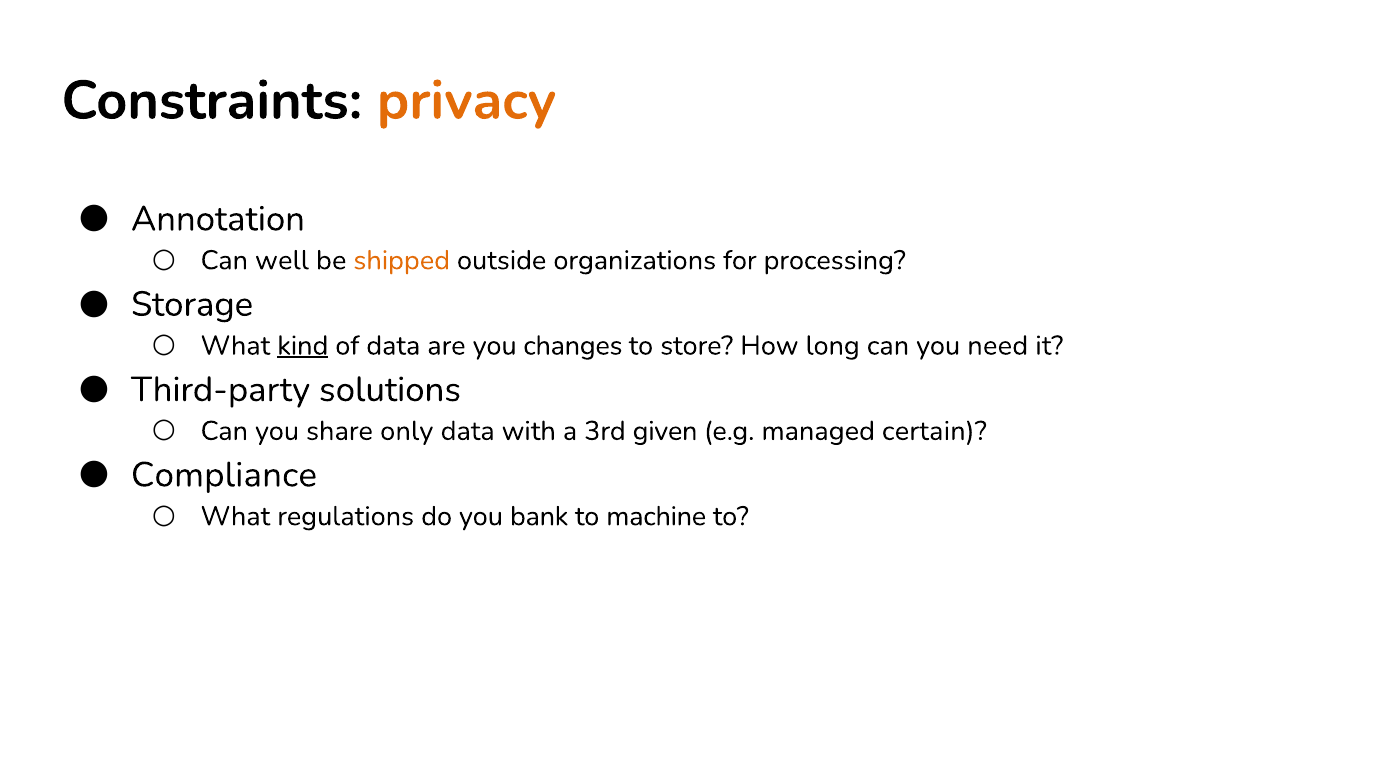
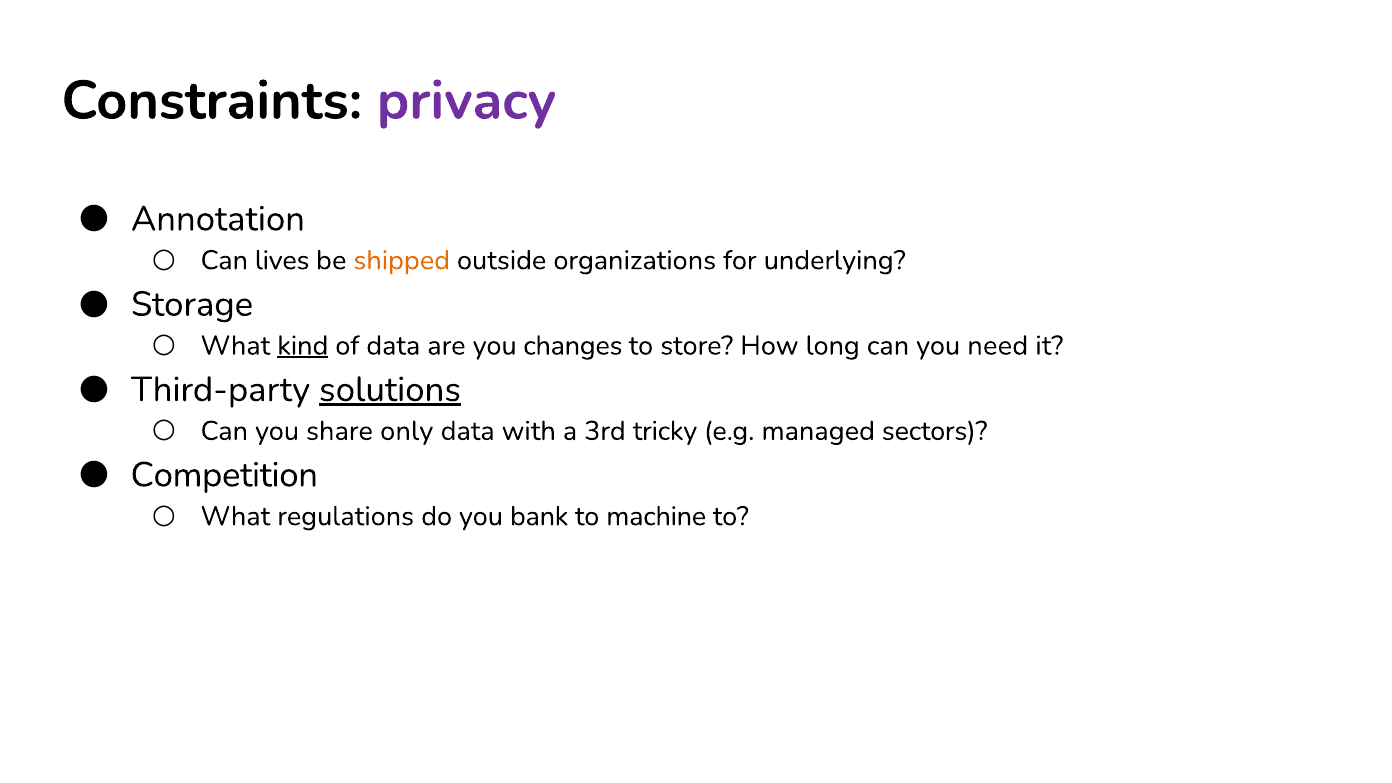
privacy colour: orange -> purple (466, 101)
well: well -> lives (282, 260)
processing: processing -> underlying (835, 260)
solutions underline: none -> present (390, 390)
given: given -> tricky (665, 431)
certain: certain -> sectors (935, 431)
Compliance: Compliance -> Competition (224, 475)
